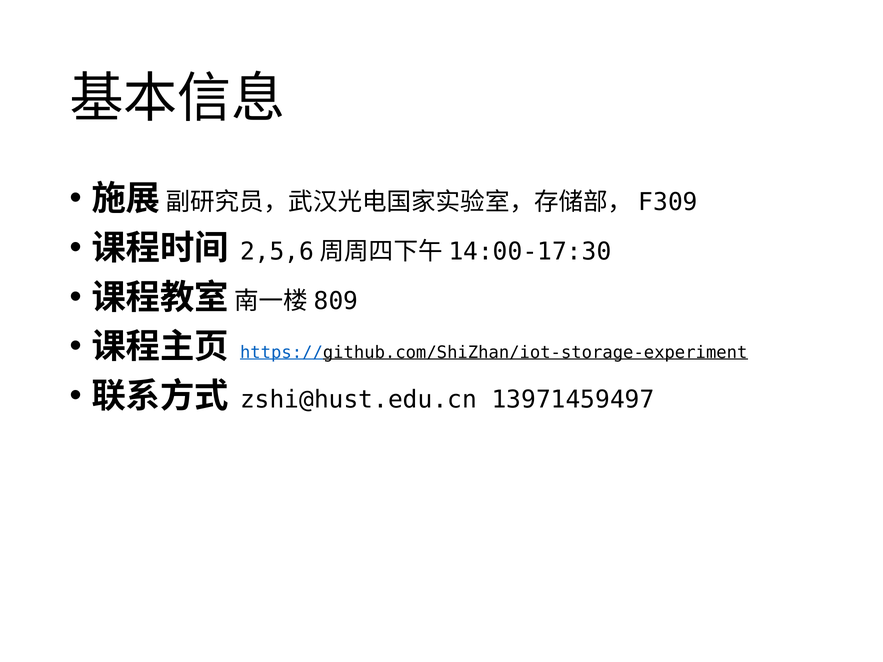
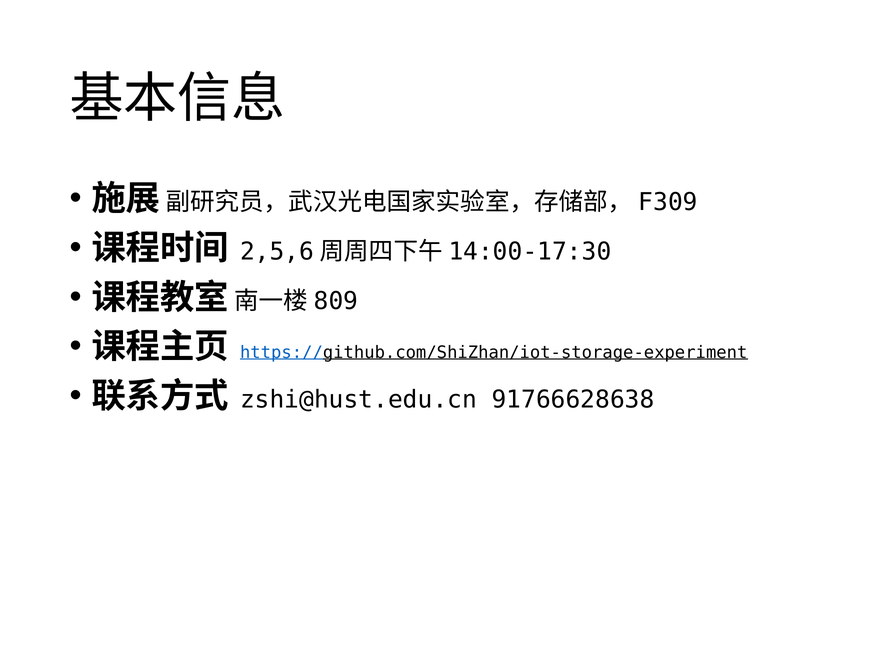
13971459497: 13971459497 -> 91766628638 (573, 400)
